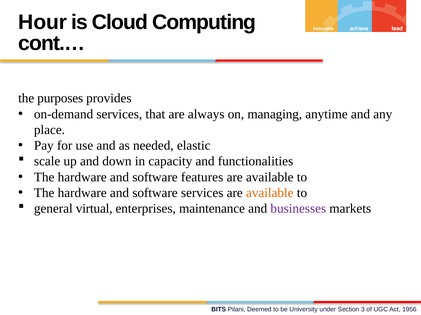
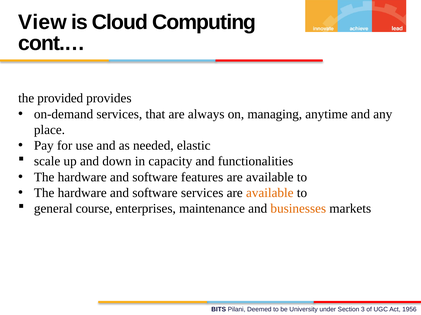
Hour: Hour -> View (43, 22)
purposes: purposes -> provided (60, 99)
virtual: virtual -> course (94, 209)
businesses colour: purple -> orange (298, 209)
